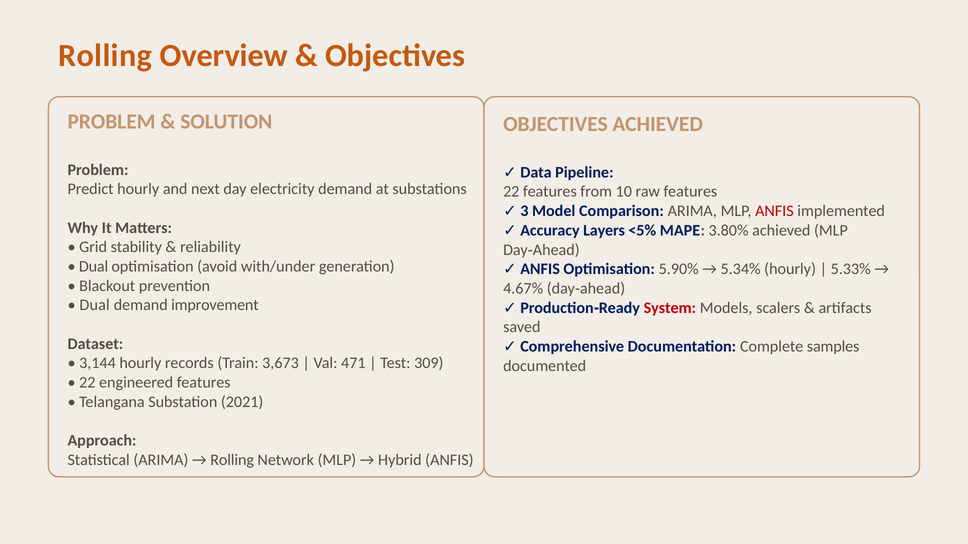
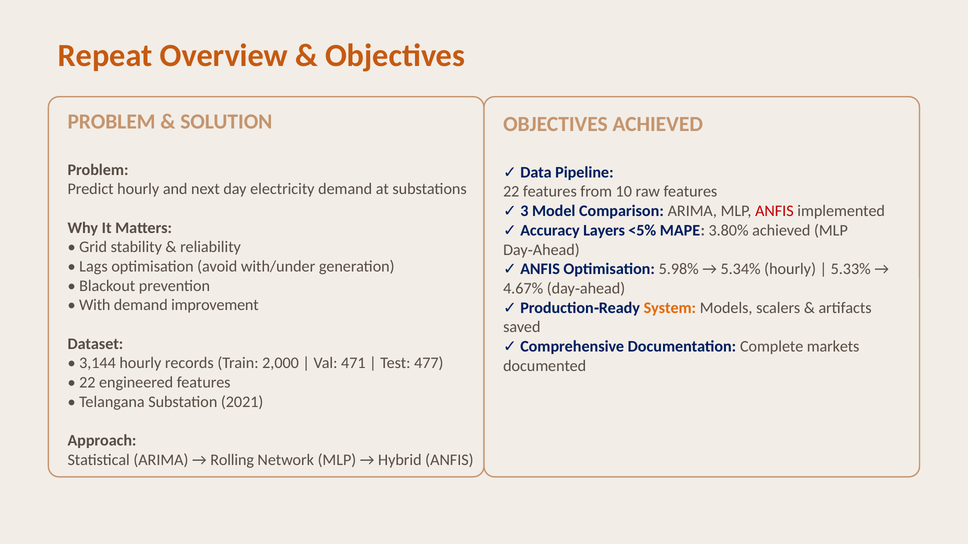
Rolling: Rolling -> Repeat (105, 55)
Dual: Dual -> Lags (93, 267)
5.90%: 5.90% -> 5.98% (679, 269)
Dual: Dual -> With (95, 305)
System colour: red -> orange (670, 308)
samples: samples -> markets (833, 347)
3,673: 3,673 -> 2,000 (281, 364)
309: 309 -> 477 (429, 364)
